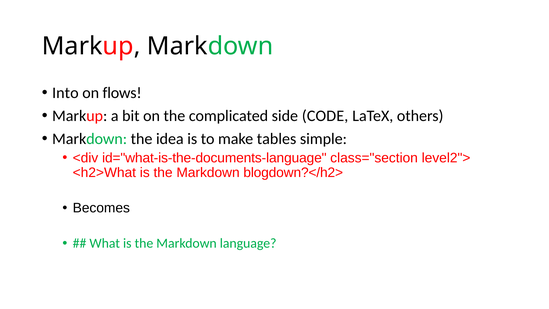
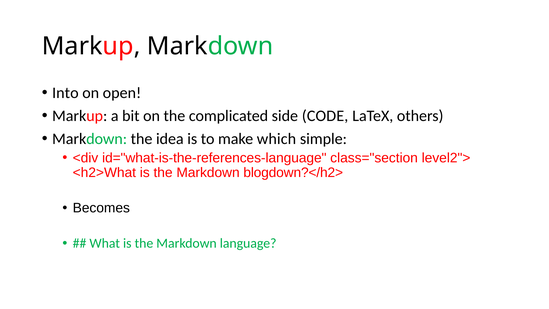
flows: flows -> open (122, 93)
tables: tables -> which (276, 139)
id="what-is-the-documents-language: id="what-is-the-documents-language -> id="what-is-the-references-language (214, 158)
